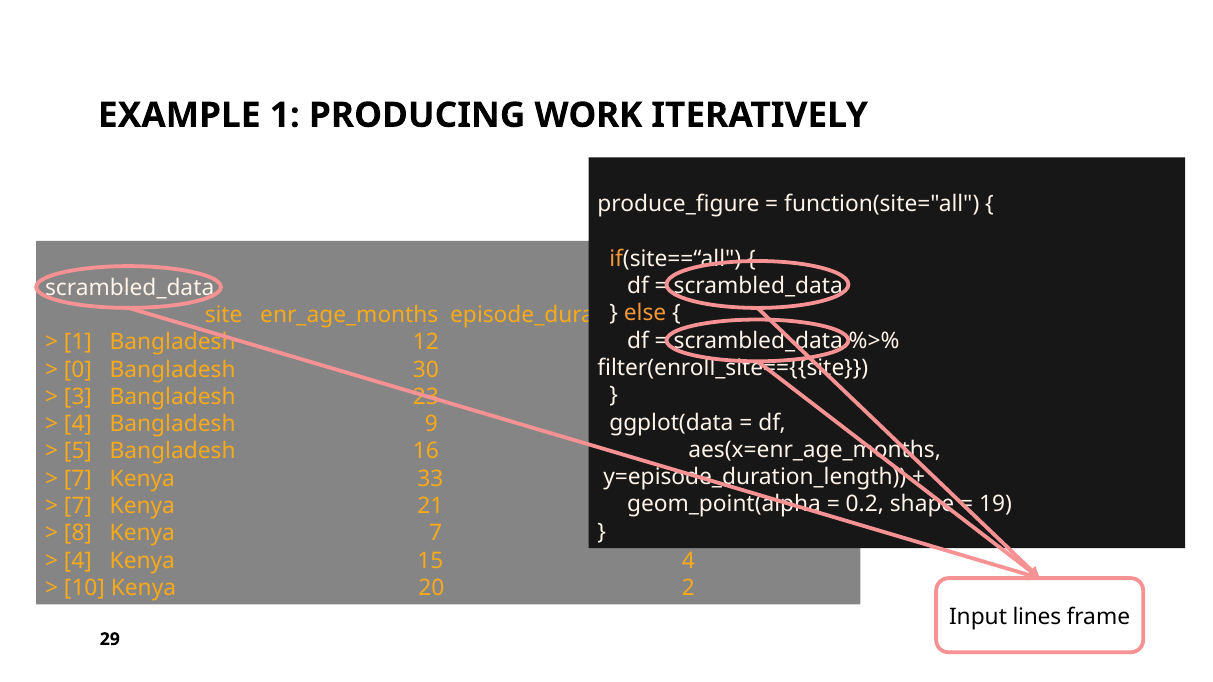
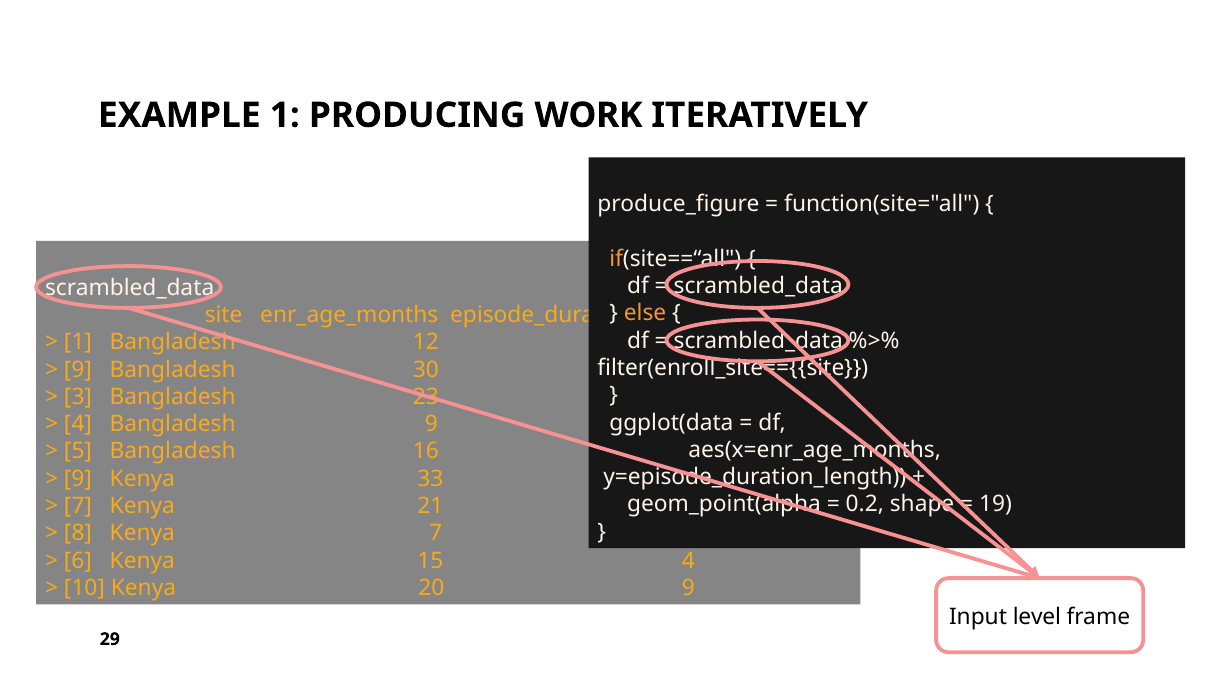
0: 0 -> 9 (78, 370)
7: 7 -> 9 (78, 479)
4: 4 -> 6 (78, 561)
20 2: 2 -> 9 (688, 588)
lines: lines -> level (1037, 617)
